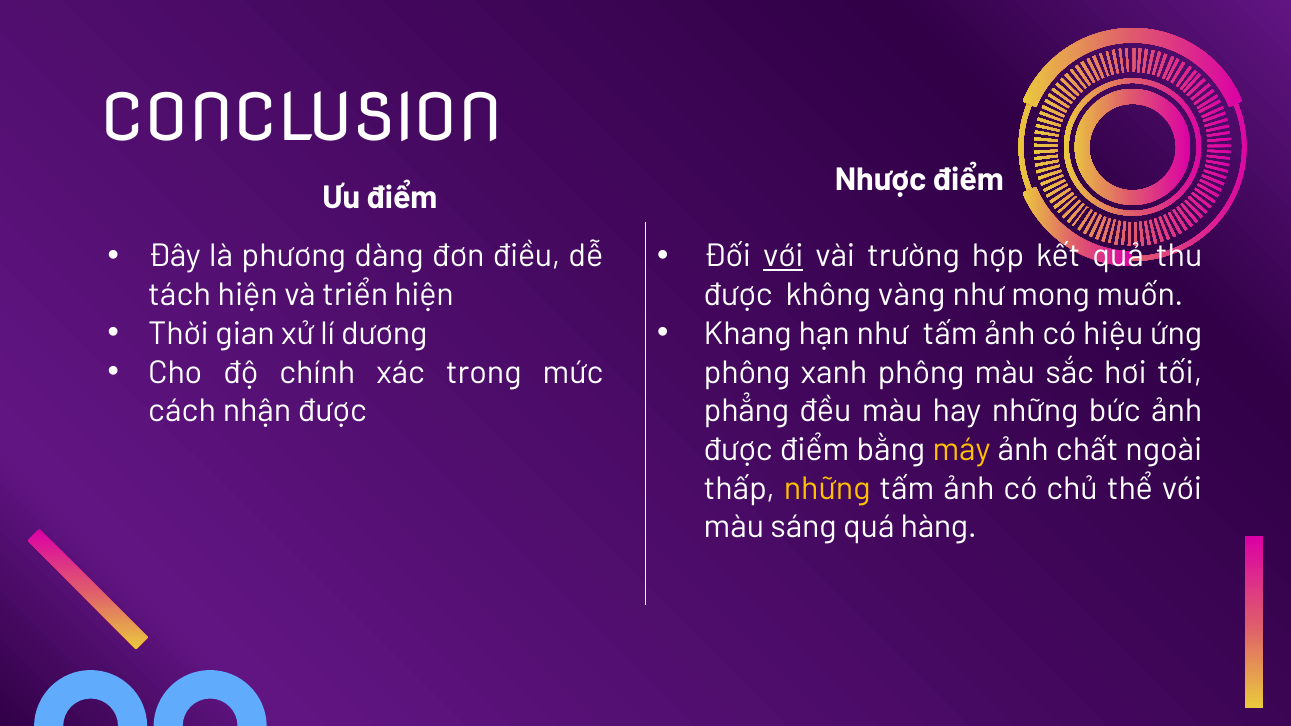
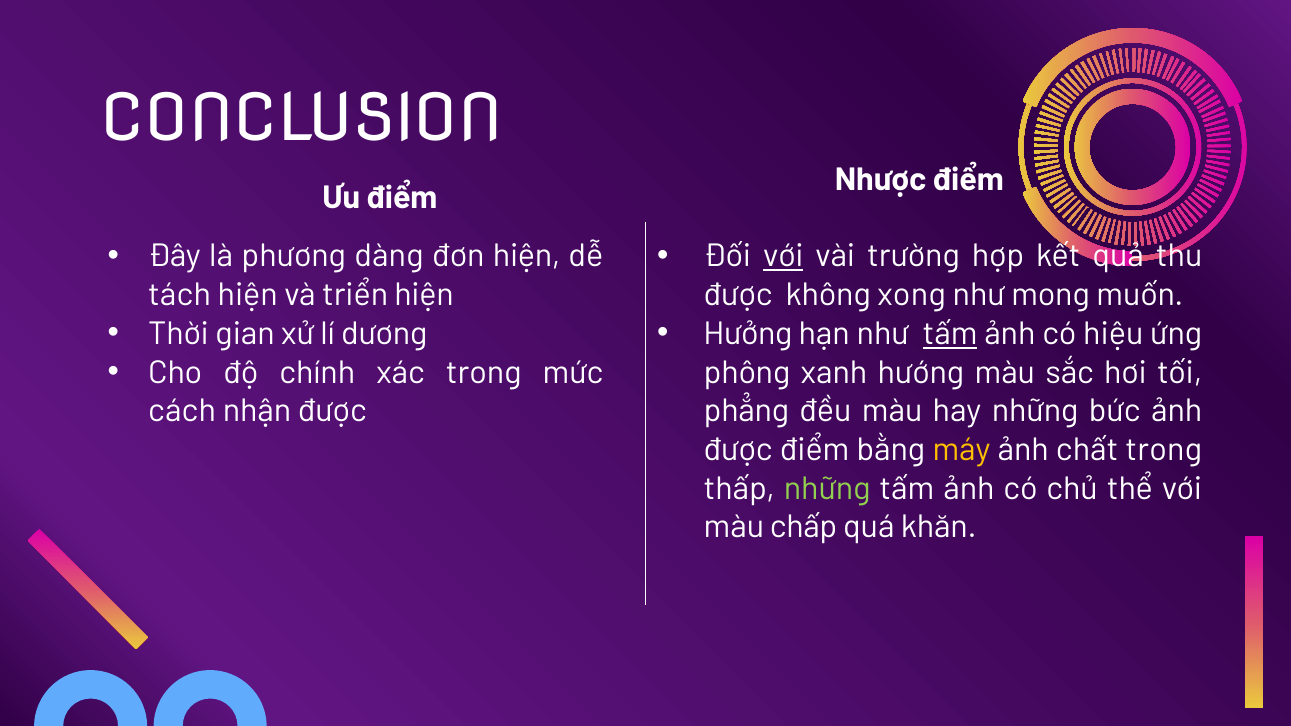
đơn điều: điều -> hiện (527, 256)
vàng: vàng -> xong (912, 295)
Khang: Khang -> Hưởng (748, 334)
tấm underline: none -> present (950, 334)
xanh phông: phông -> hướng (921, 373)
chất ngoài: ngoài -> trong (1164, 450)
những colour: yellow -> light green (827, 489)
sáng: sáng -> chấp (804, 527)
hàng: hàng -> khăn (939, 527)
